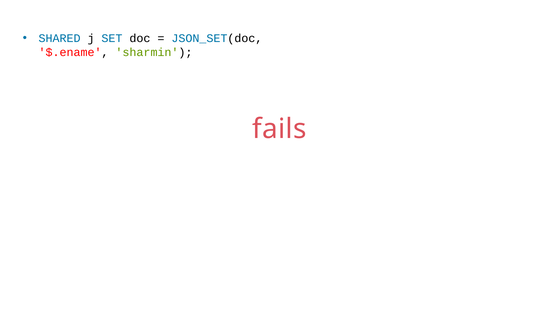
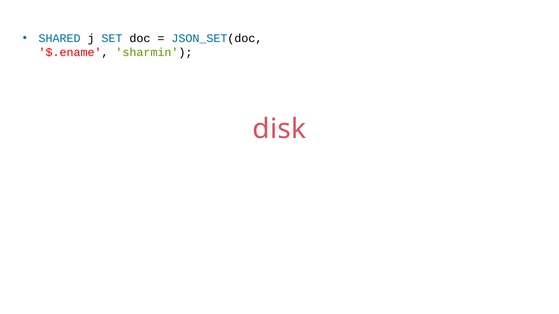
fails: fails -> disk (279, 129)
